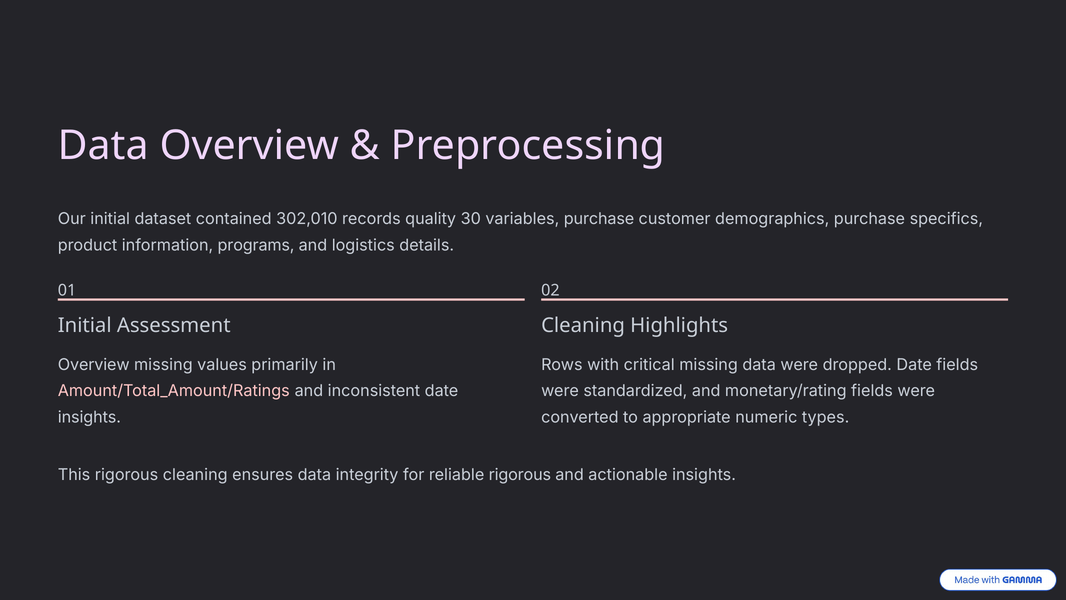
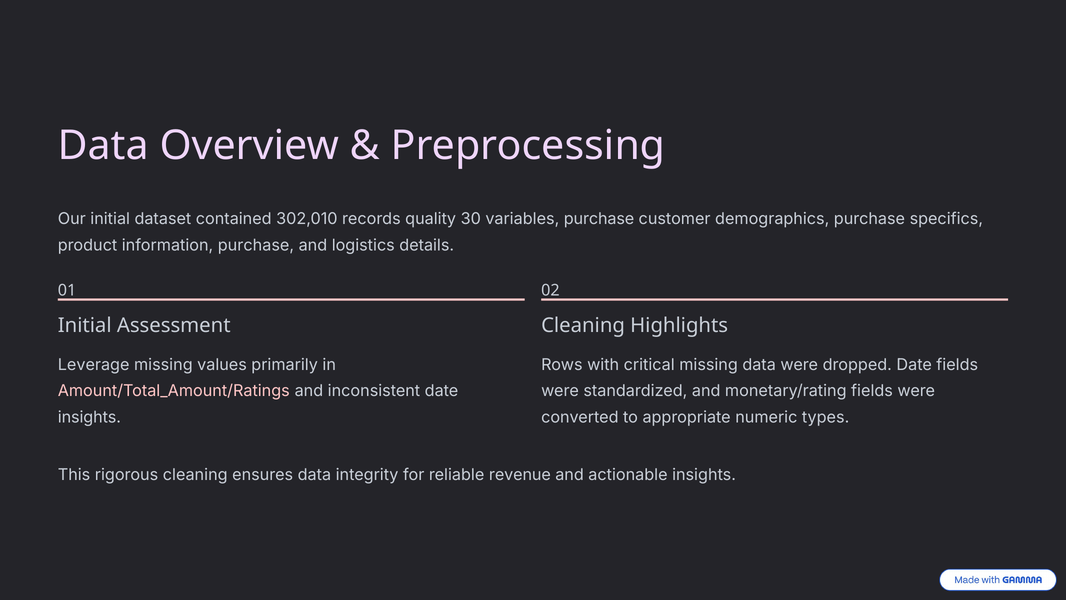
information programs: programs -> purchase (256, 245)
Overview: Overview -> Leverage (94, 364)
reliable rigorous: rigorous -> revenue (520, 475)
